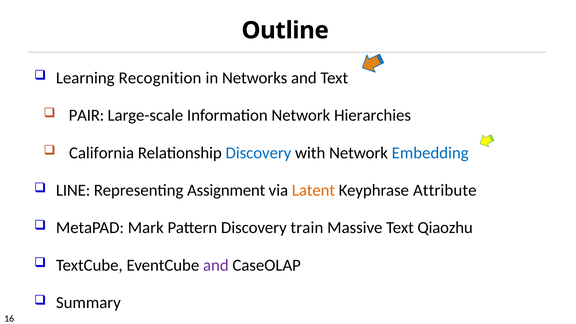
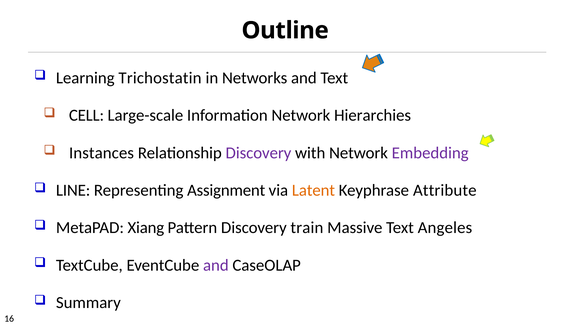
Recognition: Recognition -> Trichostatin (160, 78)
PAIR: PAIR -> CELL (86, 115)
California: California -> Instances (101, 153)
Discovery colour: blue -> purple (258, 153)
Embedding colour: blue -> purple (430, 153)
Mark: Mark -> Xiang (146, 228)
Qiaozhu: Qiaozhu -> Angeles (445, 228)
